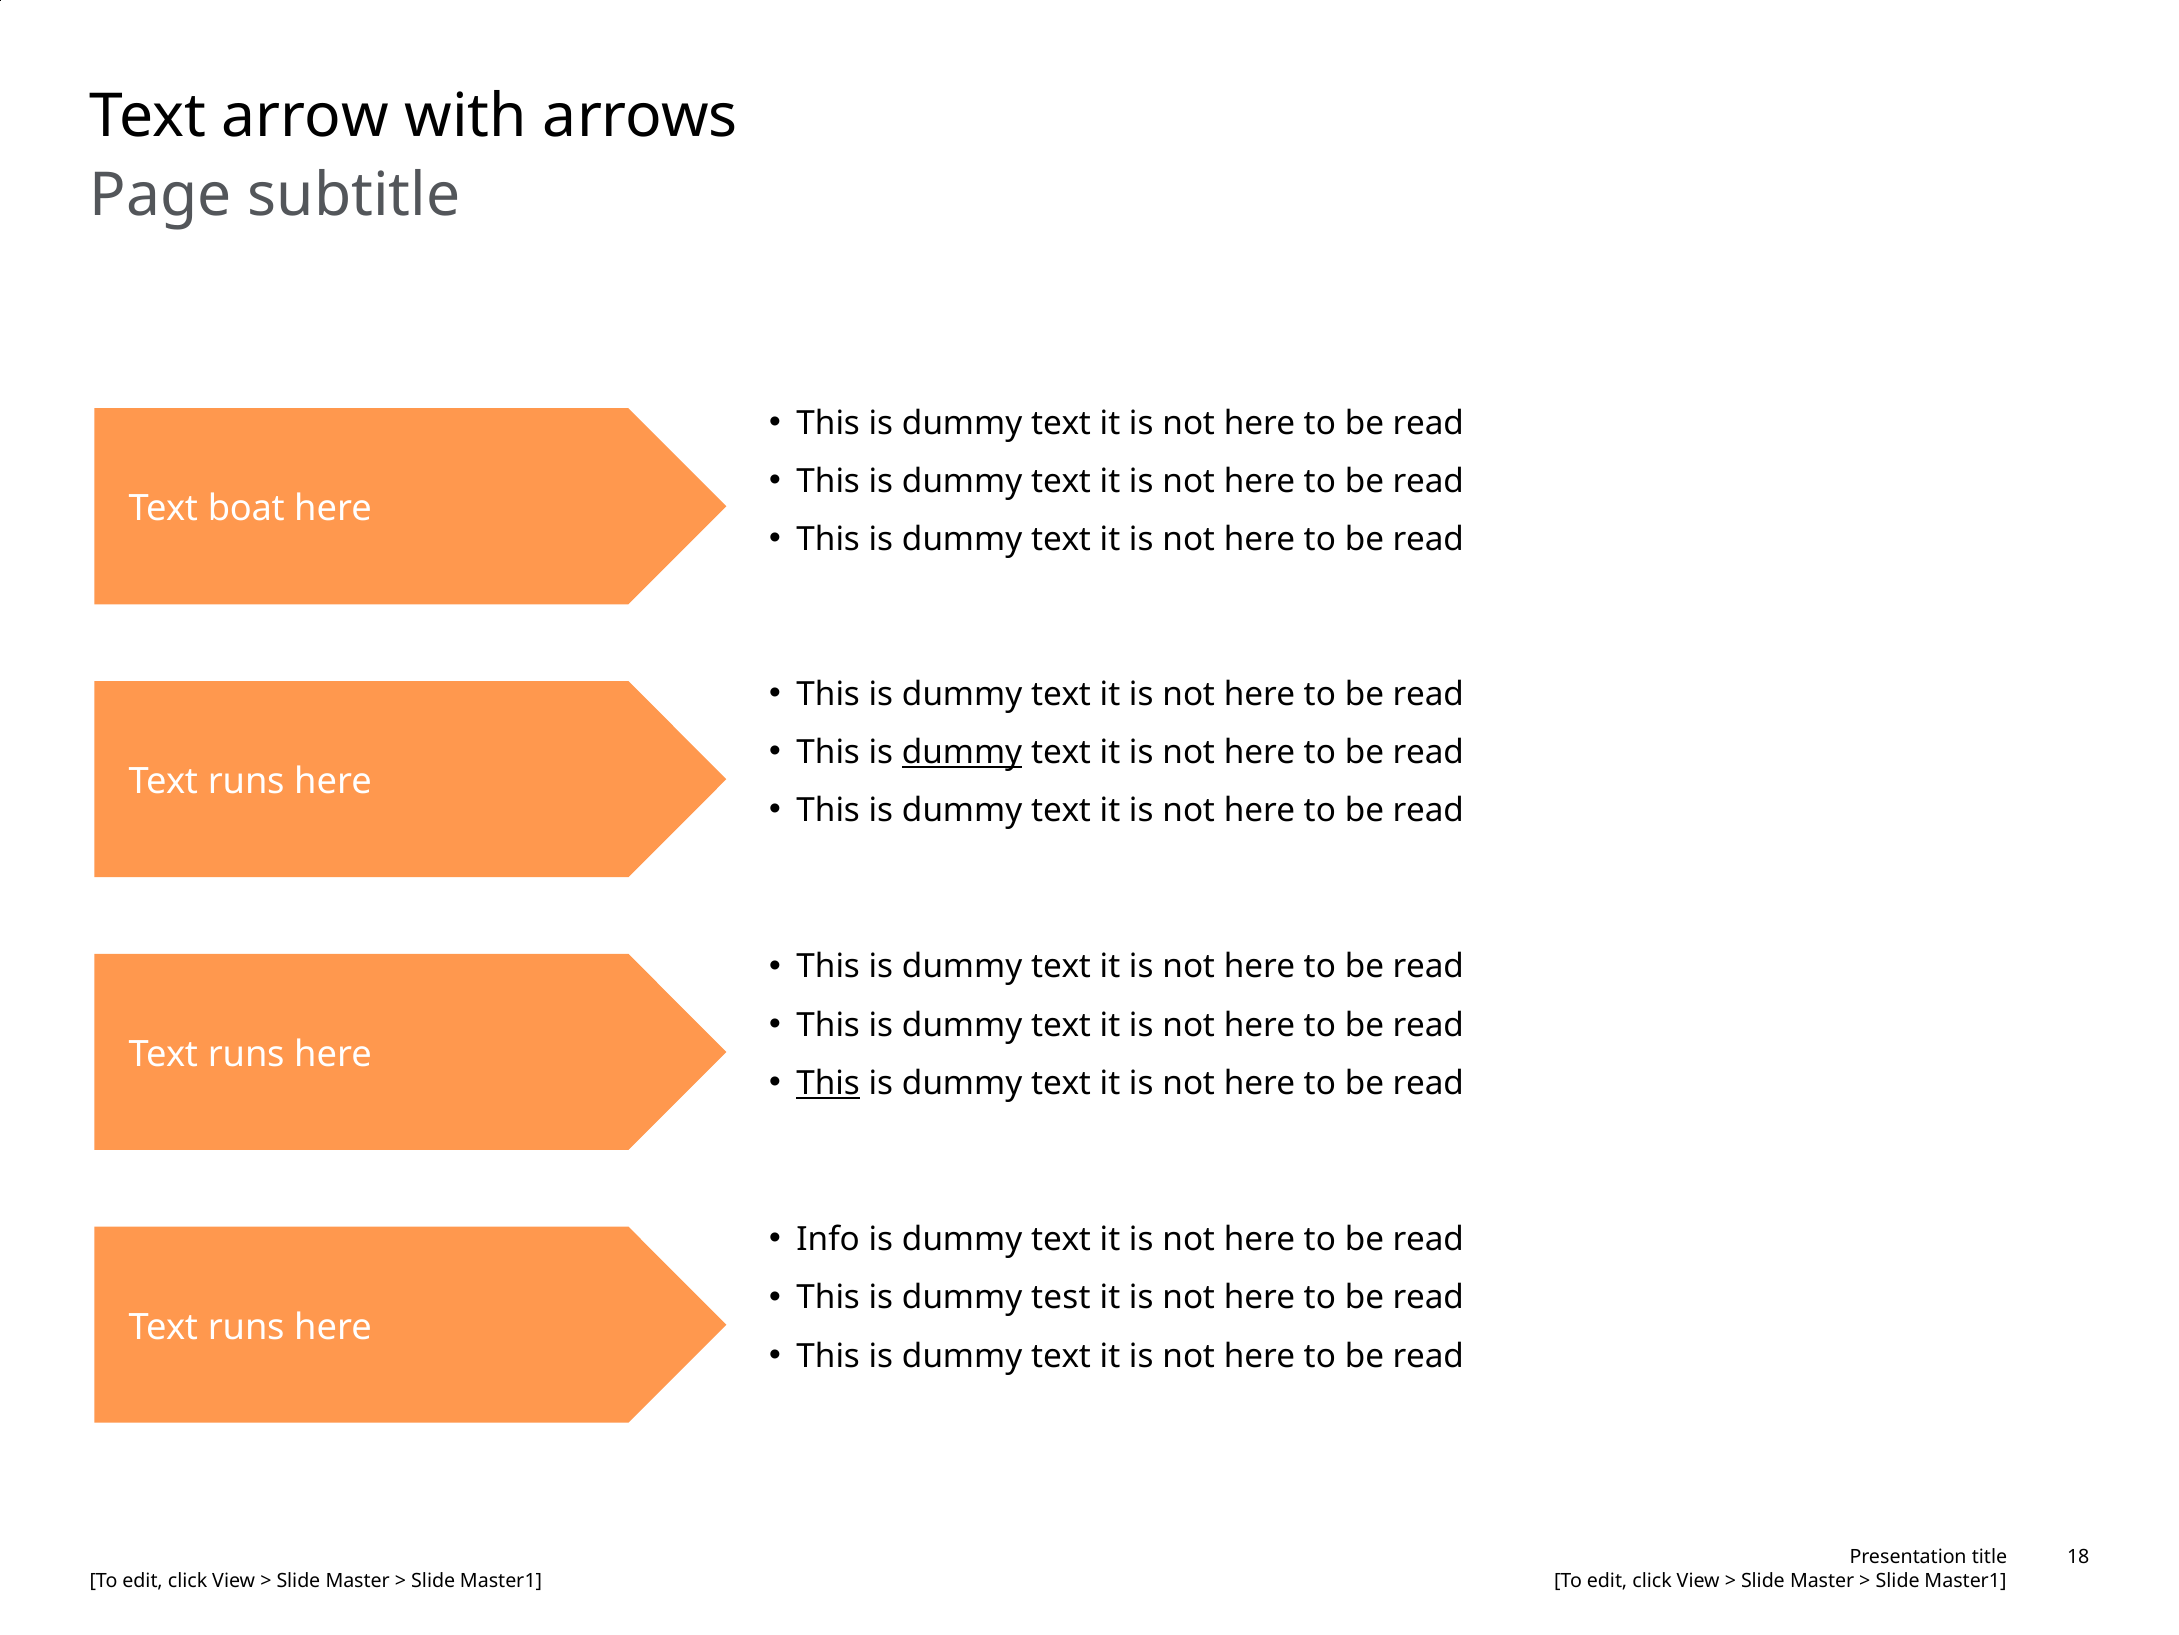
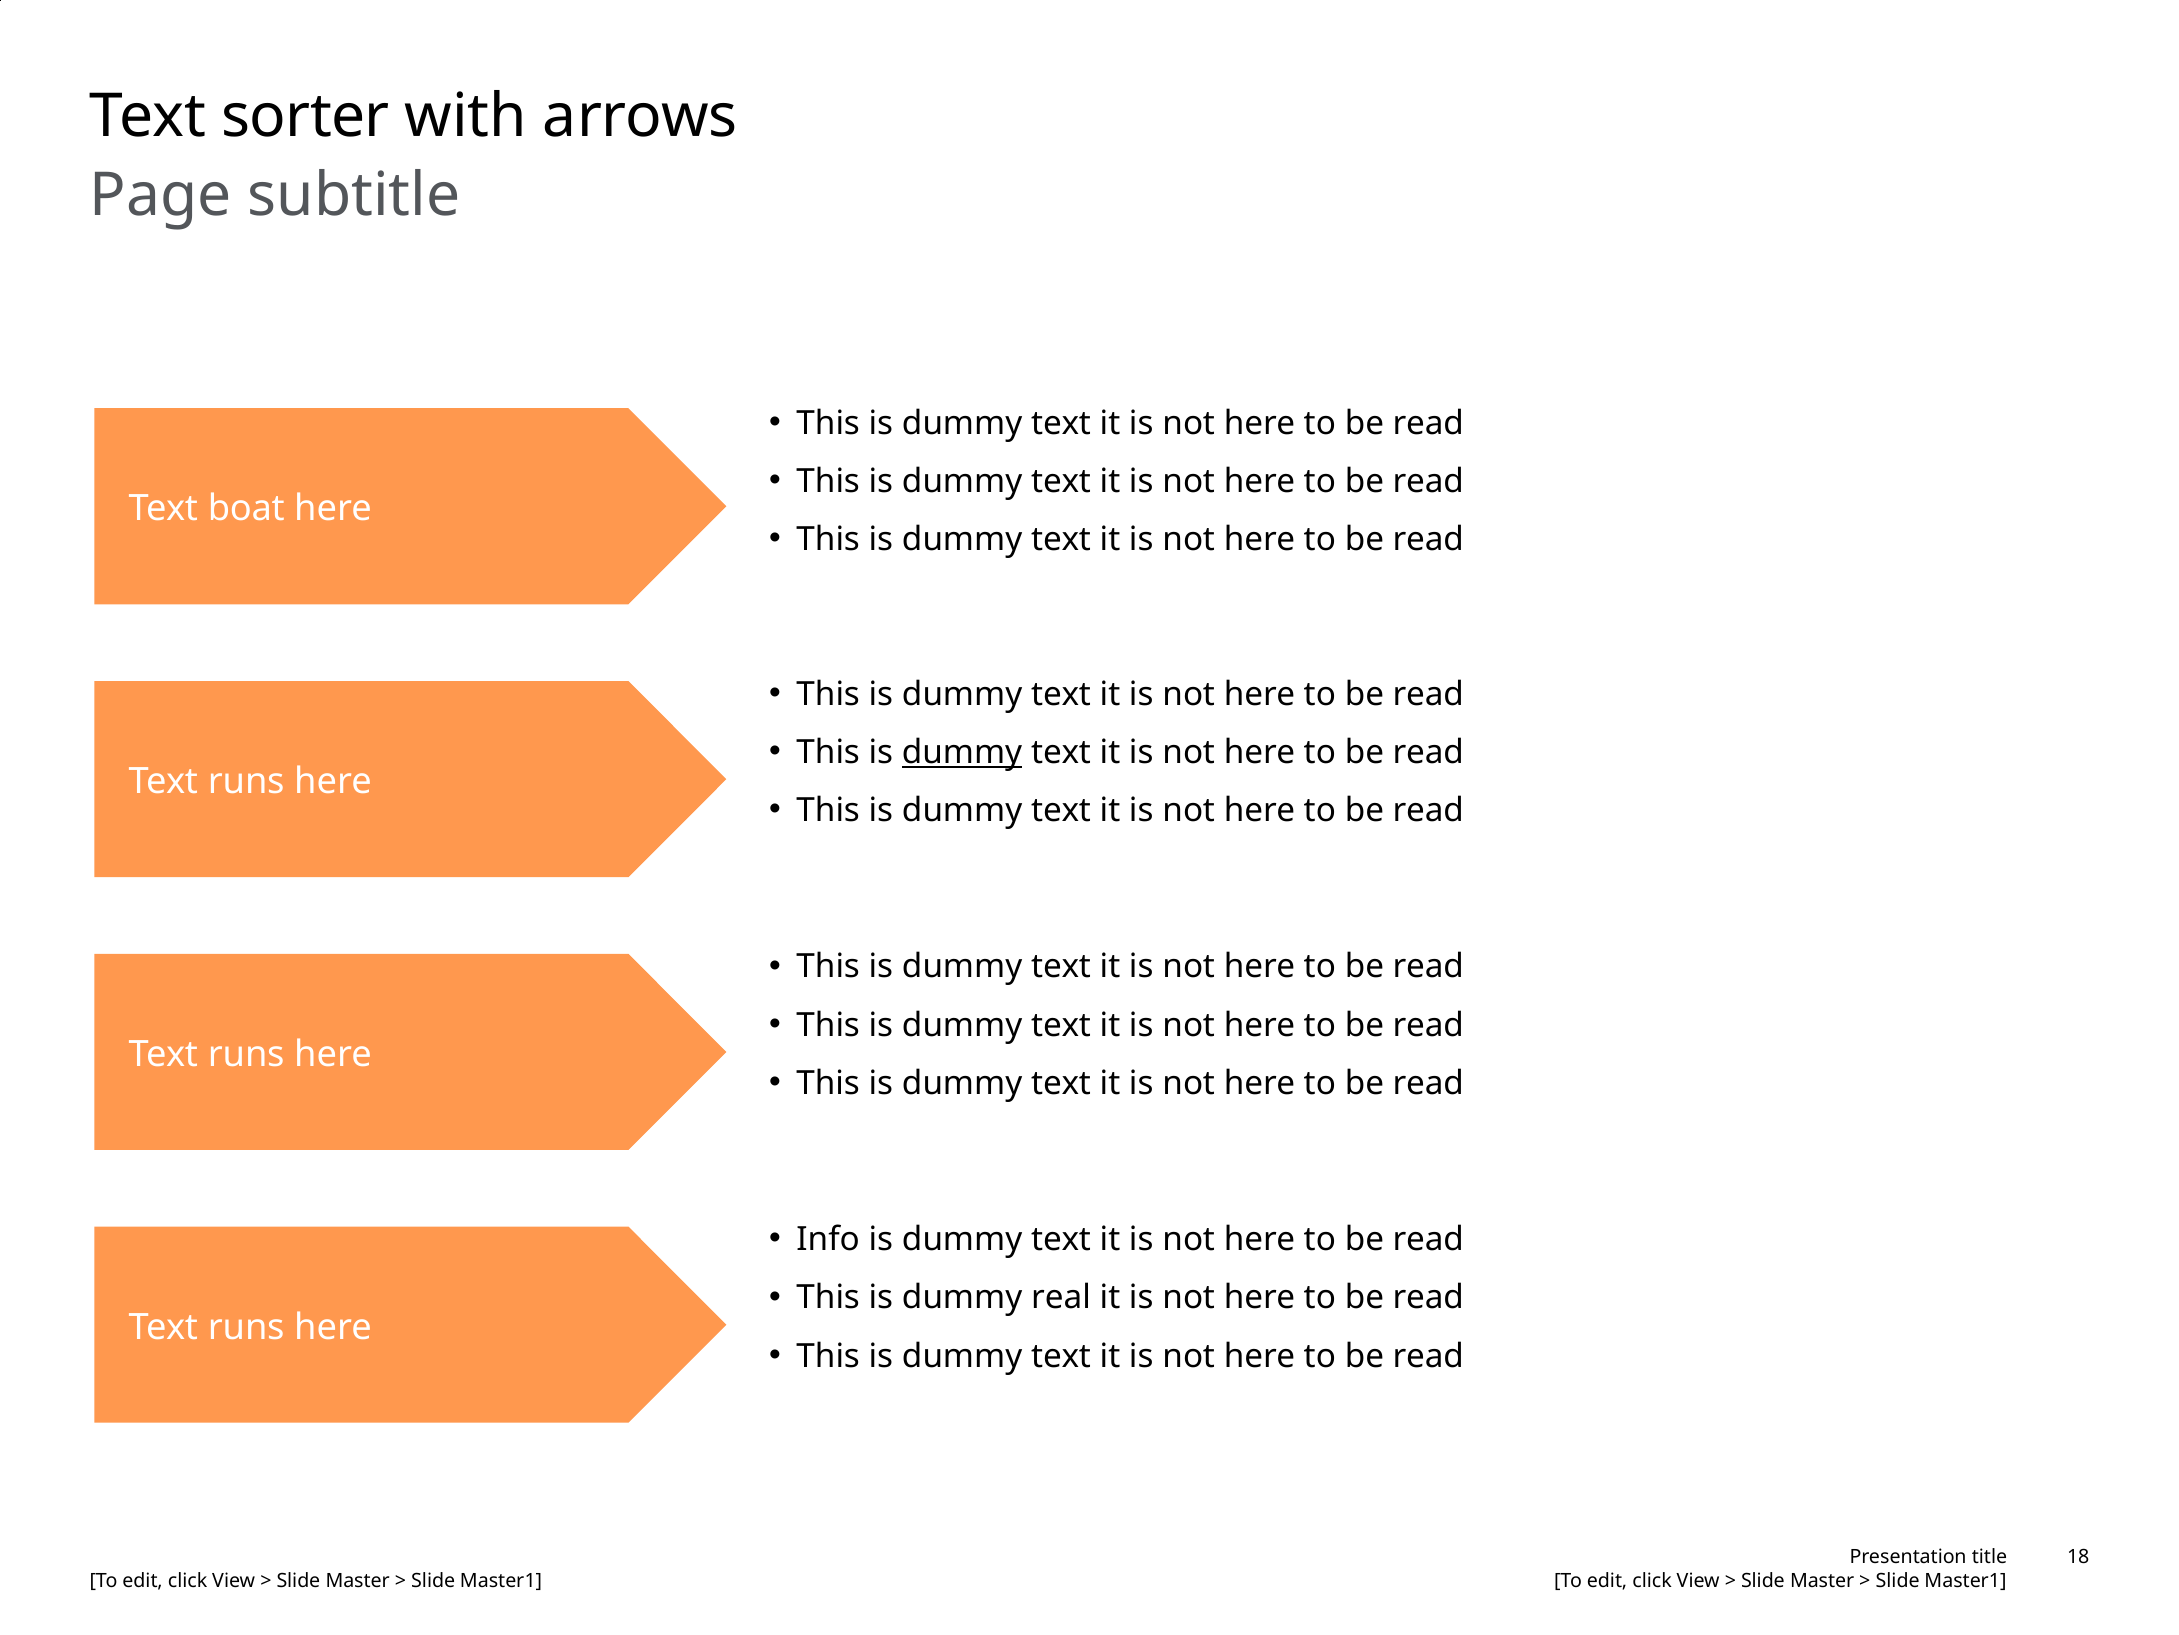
arrow: arrow -> sorter (306, 116)
This underline: present -> none (828, 1083)
test: test -> real (1061, 1297)
